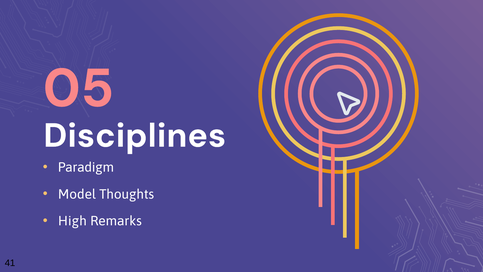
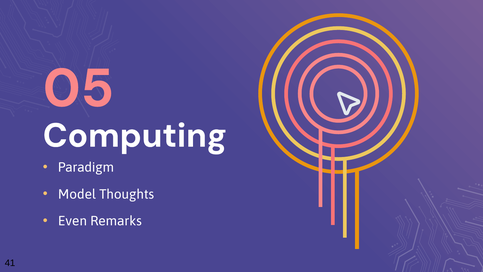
Disciplines: Disciplines -> Computing (135, 135)
High: High -> Even (72, 221)
